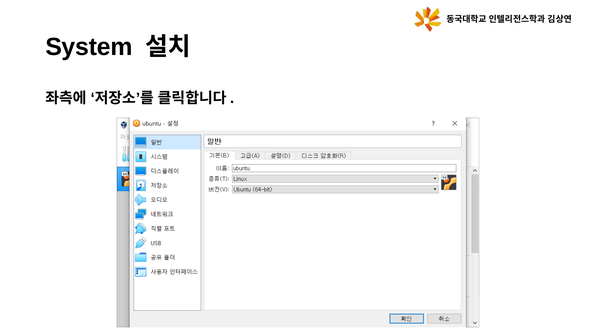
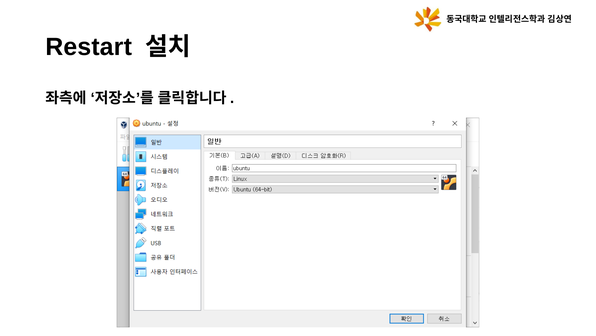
System: System -> Restart (89, 47)
